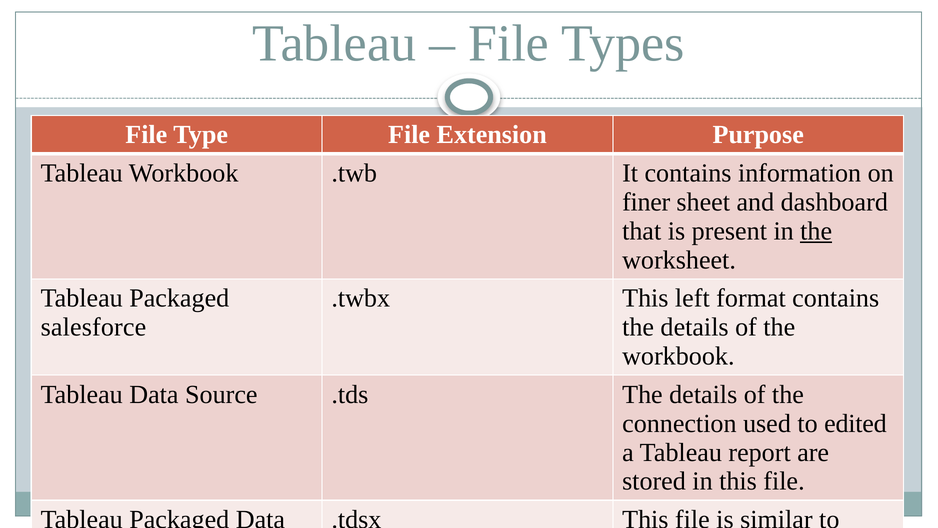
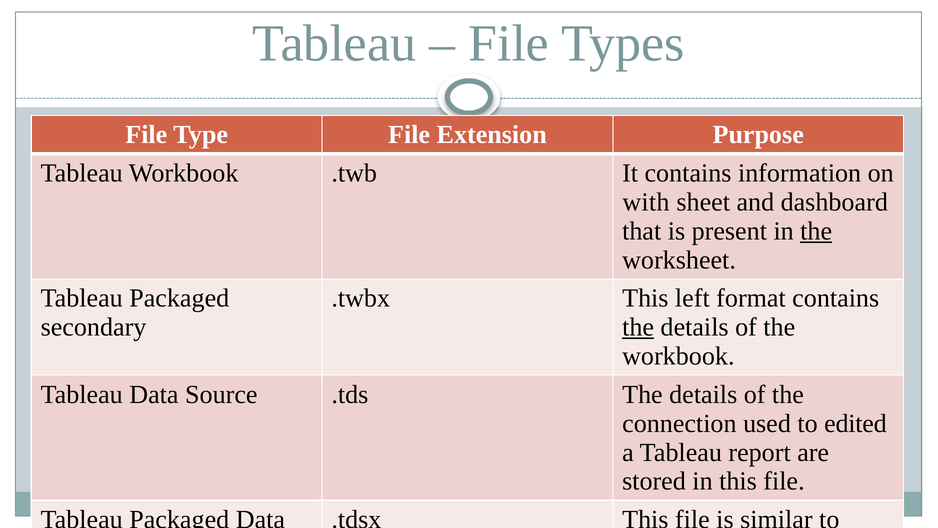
finer: finer -> with (646, 202)
salesforce: salesforce -> secondary (94, 327)
the underline: none -> present (638, 327)
